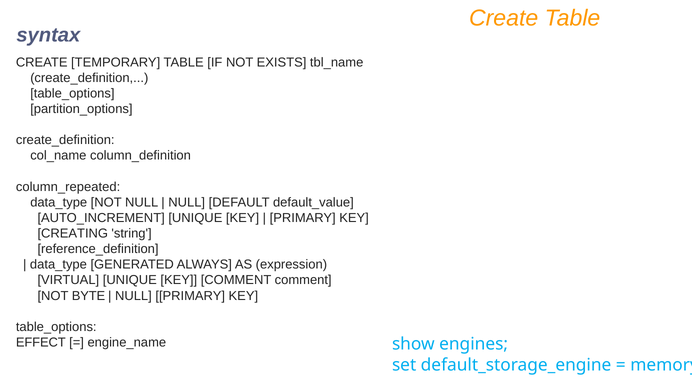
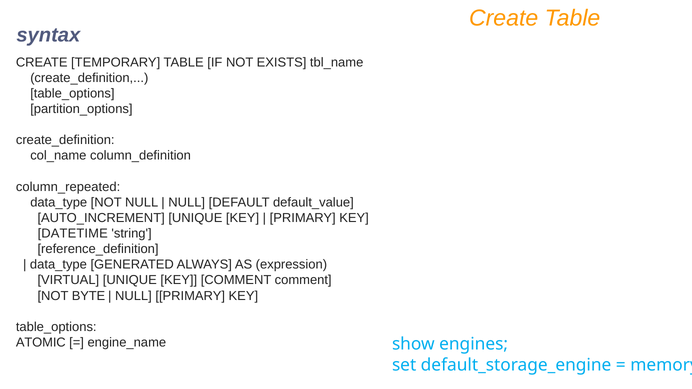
CREATING: CREATING -> DATETIME (73, 234)
EFFECT: EFFECT -> ATOMIC (41, 343)
